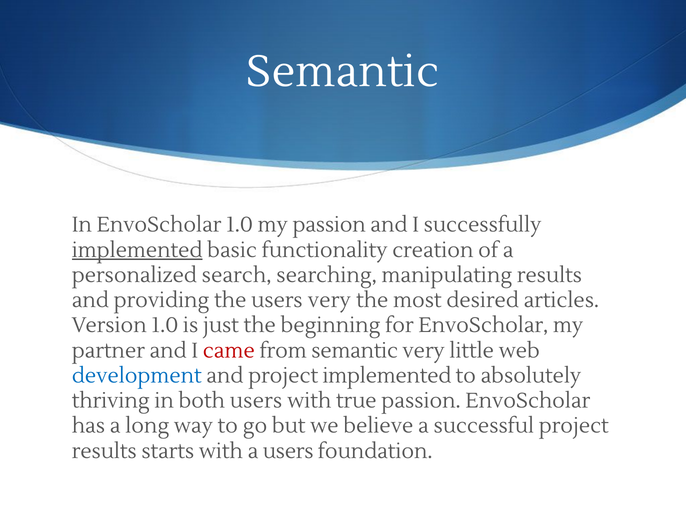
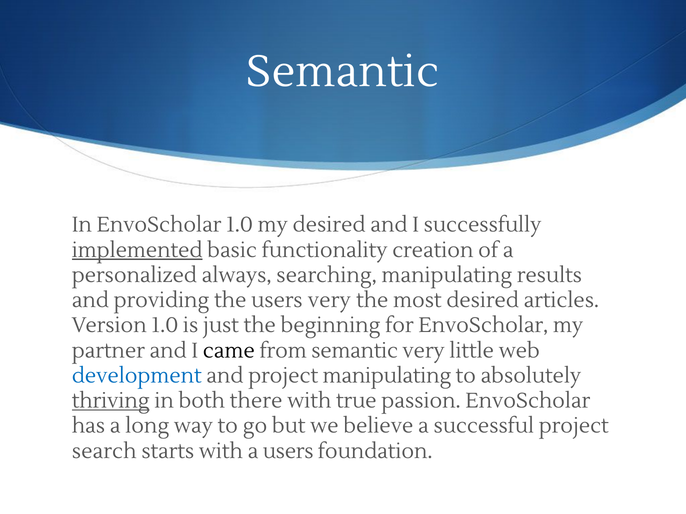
my passion: passion -> desired (329, 225)
search: search -> always (237, 276)
came colour: red -> black (229, 351)
project implemented: implemented -> manipulating (387, 376)
thriving underline: none -> present (111, 401)
both users: users -> there (256, 401)
results: results -> search (104, 452)
